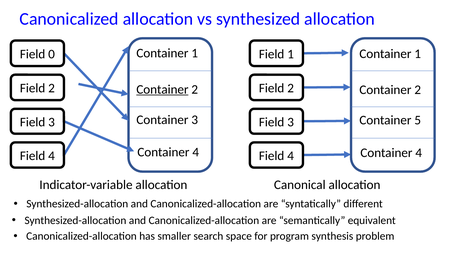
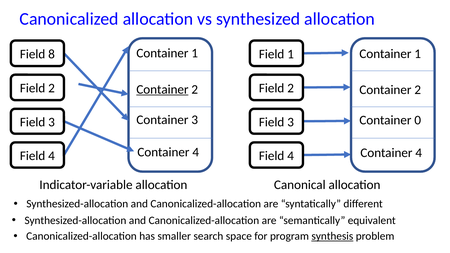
0: 0 -> 8 (52, 54)
5: 5 -> 0 (418, 120)
synthesis underline: none -> present (332, 236)
